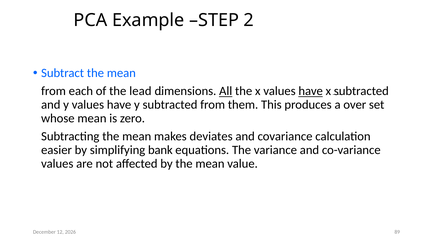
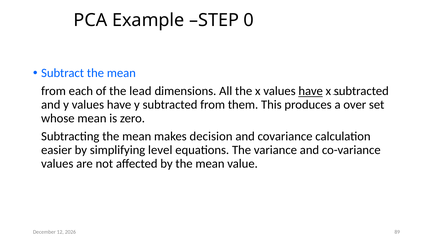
2: 2 -> 0 (249, 20)
All underline: present -> none (226, 91)
deviates: deviates -> decision (211, 137)
bank: bank -> level (160, 150)
